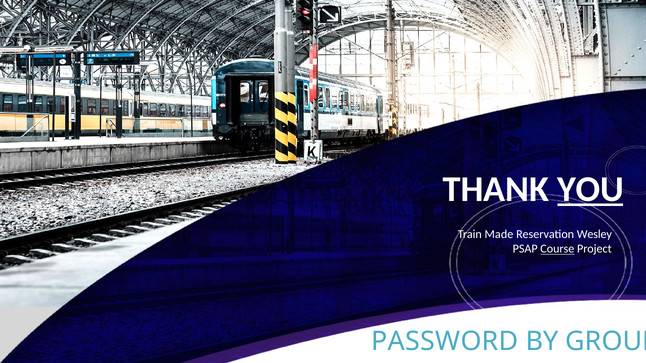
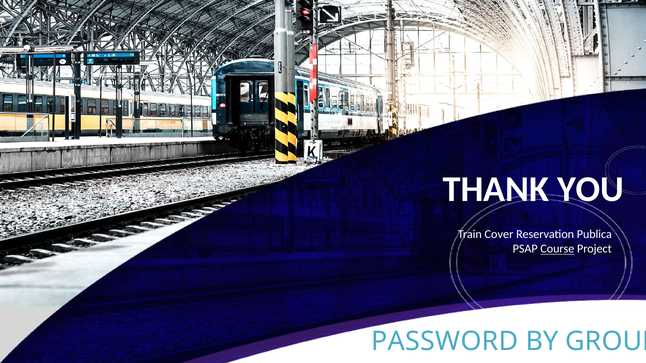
YOU underline: present -> none (591, 189)
Made: Made -> Cover (499, 235)
Wesley: Wesley -> Publica (594, 235)
